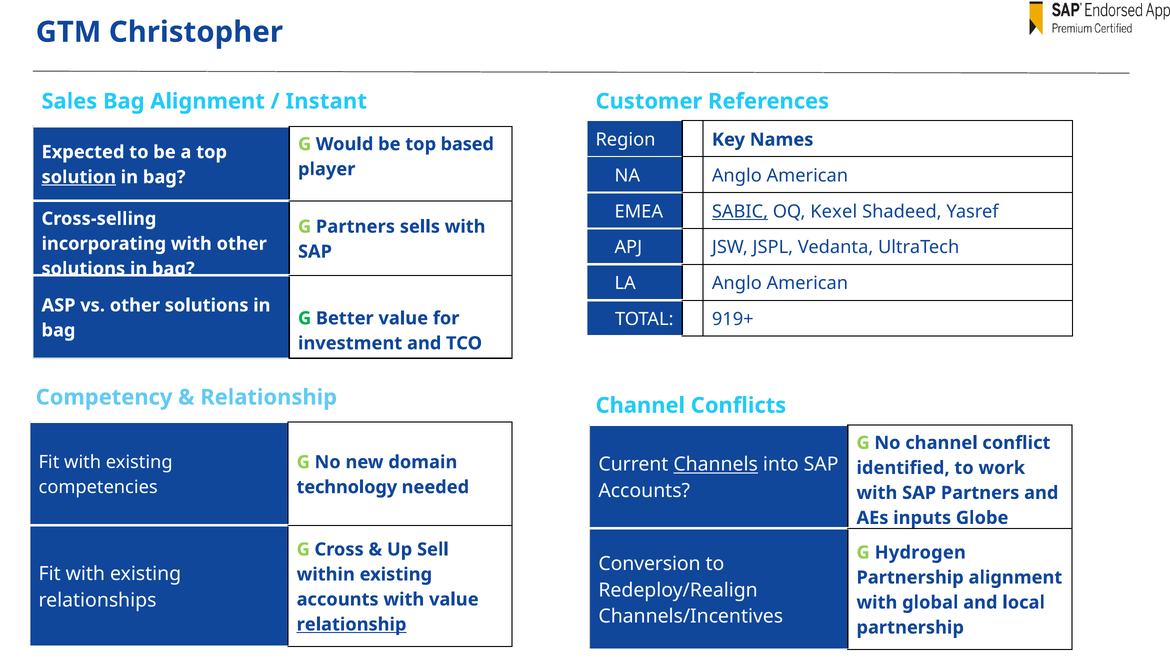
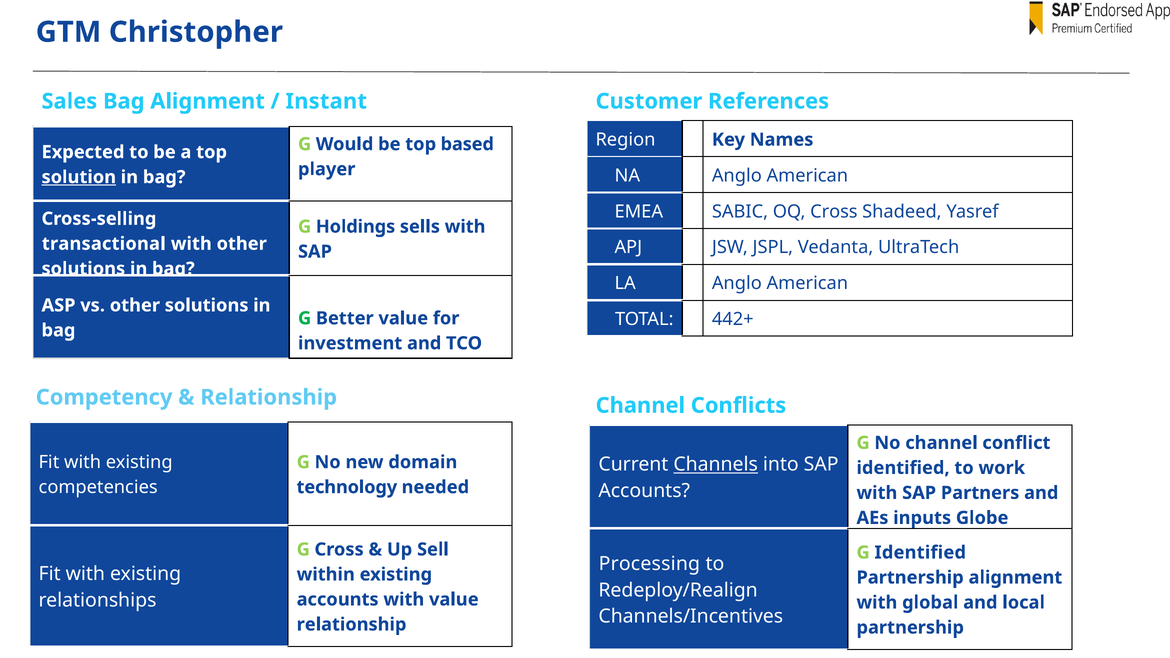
SABIC underline: present -> none (740, 212)
OQ Kexel: Kexel -> Cross (834, 212)
G Partners: Partners -> Holdings (356, 227)
incorporating: incorporating -> transactional (104, 244)
919+: 919+ -> 442+ (733, 319)
G Hydrogen: Hydrogen -> Identified (920, 553)
Conversion: Conversion -> Processing (649, 564)
relationship underline: present -> none (352, 625)
